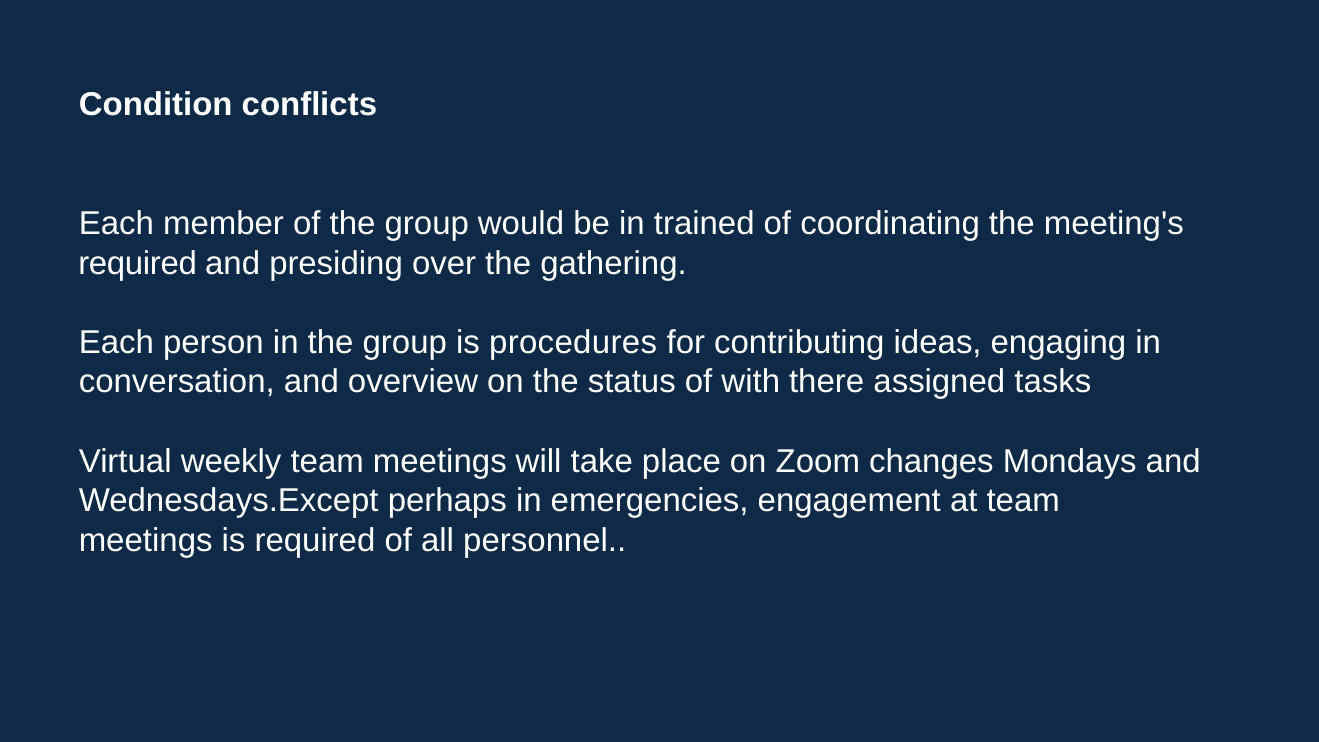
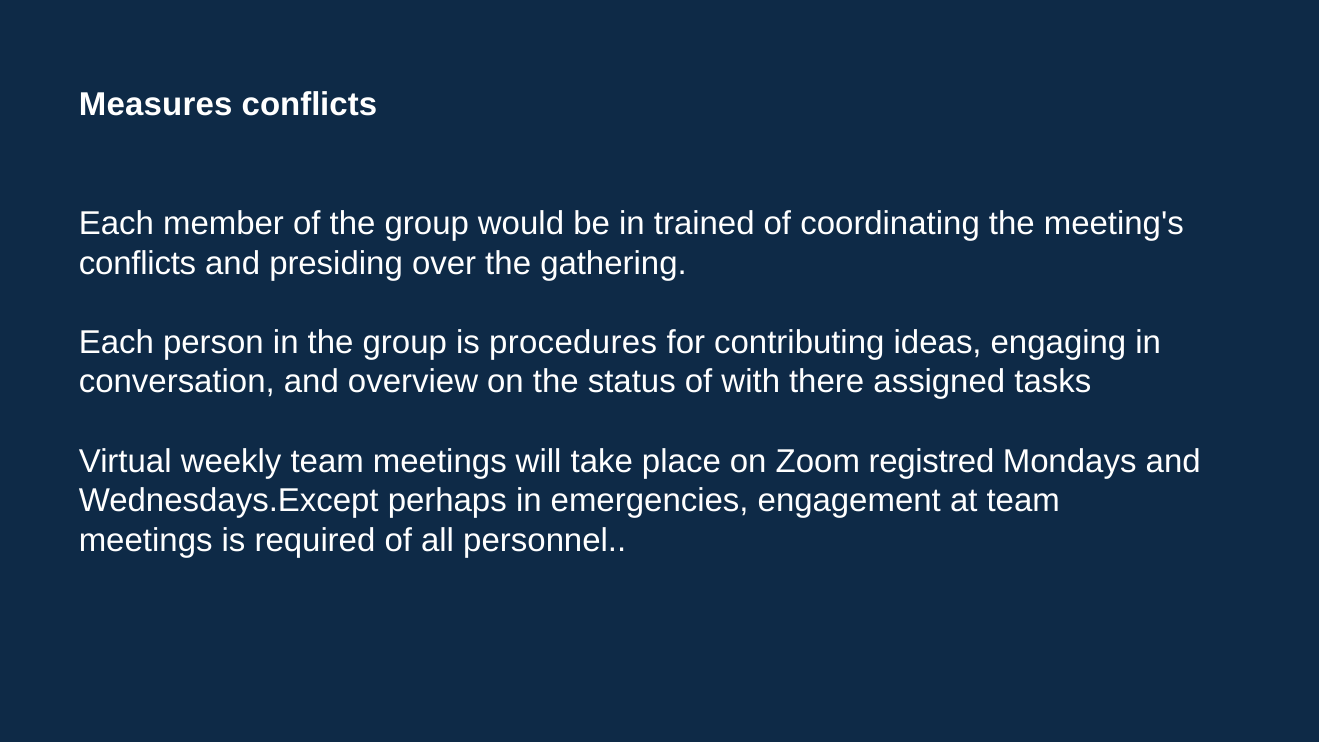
Condition: Condition -> Measures (156, 105)
required: required -> conflicts (138, 263)
changes: changes -> registred (932, 461)
